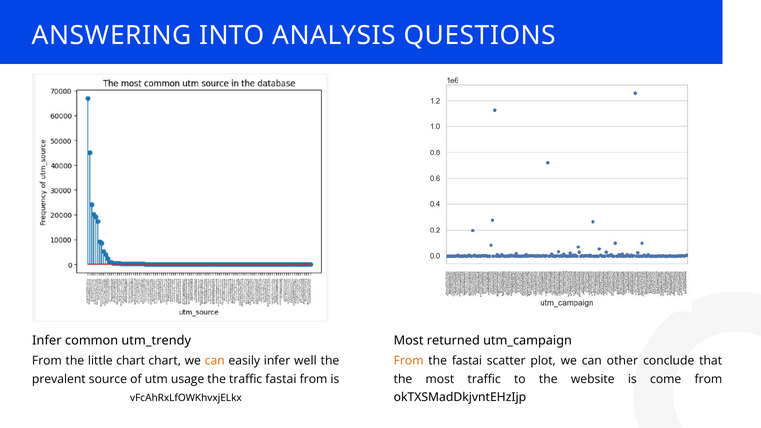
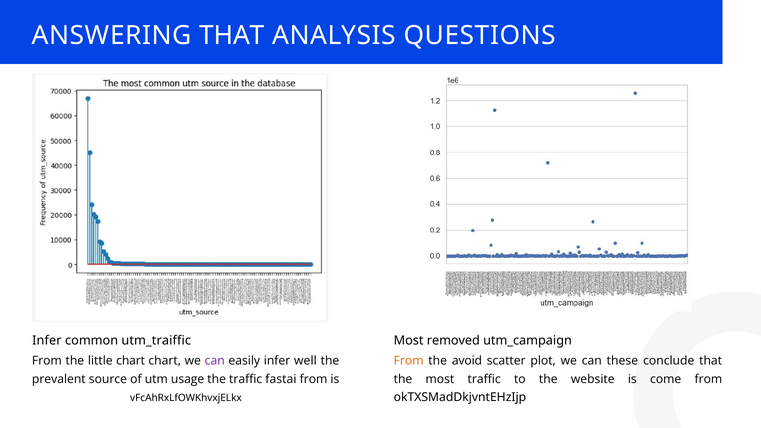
ANSWERING INTO: INTO -> THAT (232, 35)
utm_trendy: utm_trendy -> utm_traiffic (156, 340)
returned: returned -> removed (453, 340)
can colour: orange -> purple (215, 361)
the fastai: fastai -> avoid (467, 361)
other: other -> these (622, 361)
